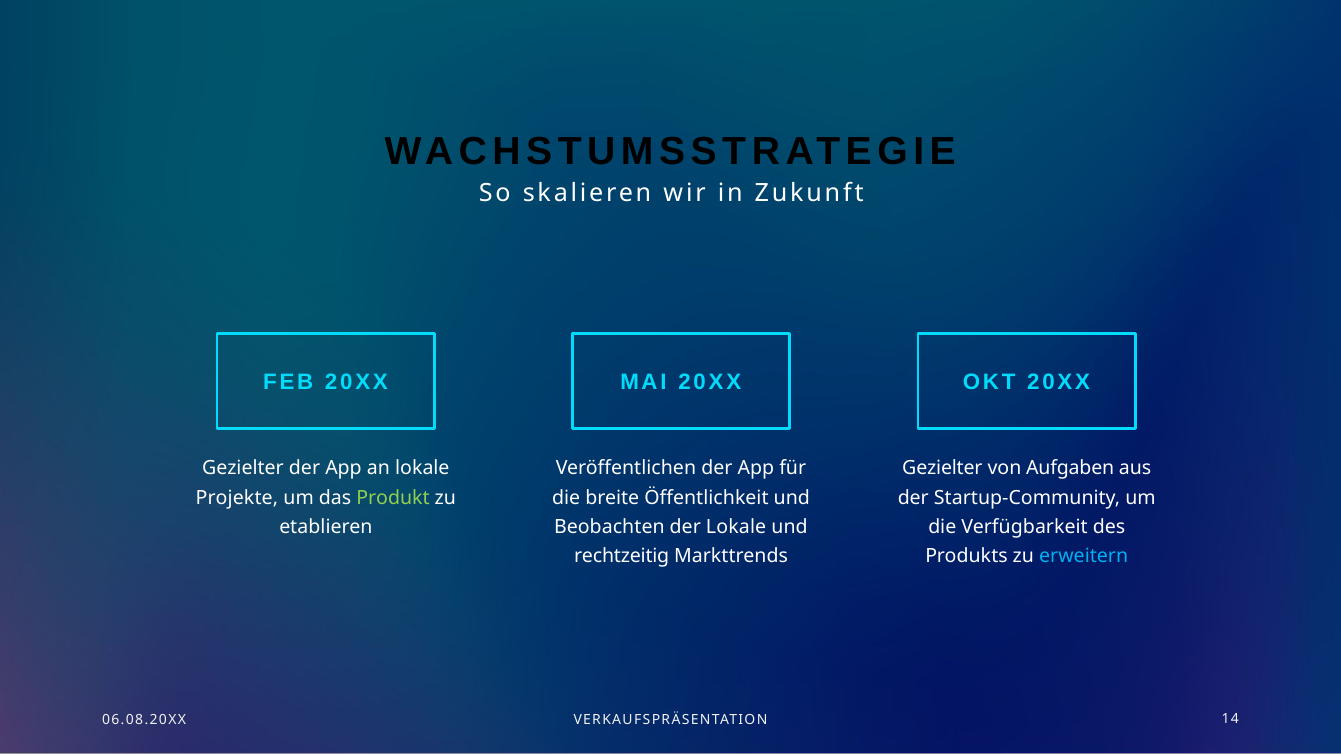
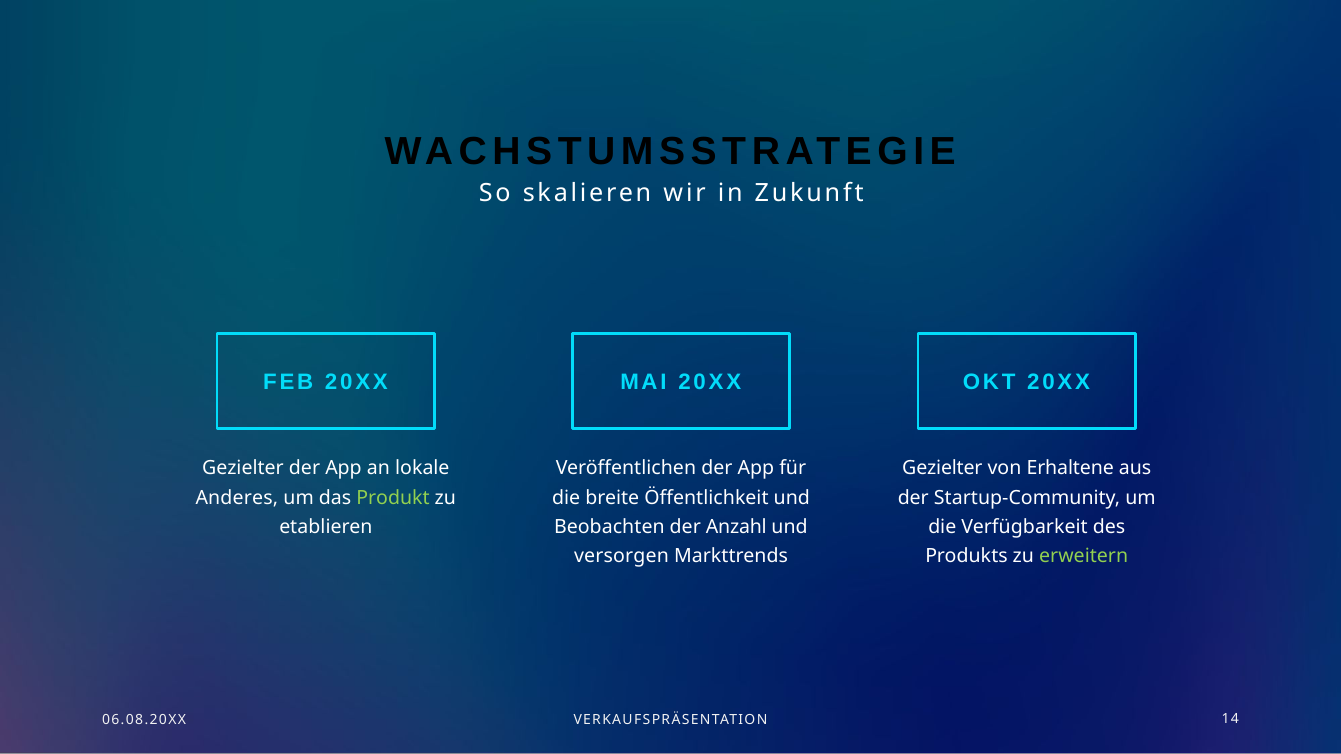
Aufgaben: Aufgaben -> Erhaltene (1070, 469)
Projekte: Projekte -> Anderes (237, 498)
der Lokale: Lokale -> Anzahl (736, 527)
rechtzeitig: rechtzeitig -> versorgen (622, 557)
erweitern colour: light blue -> light green (1084, 557)
